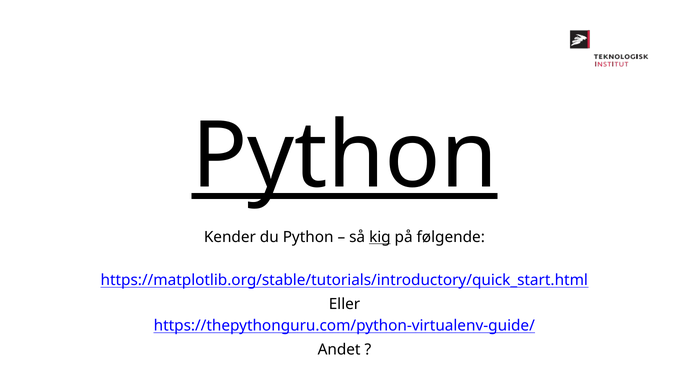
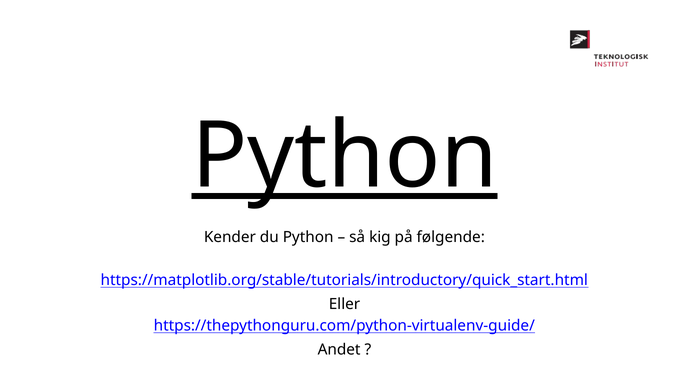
kig underline: present -> none (380, 237)
